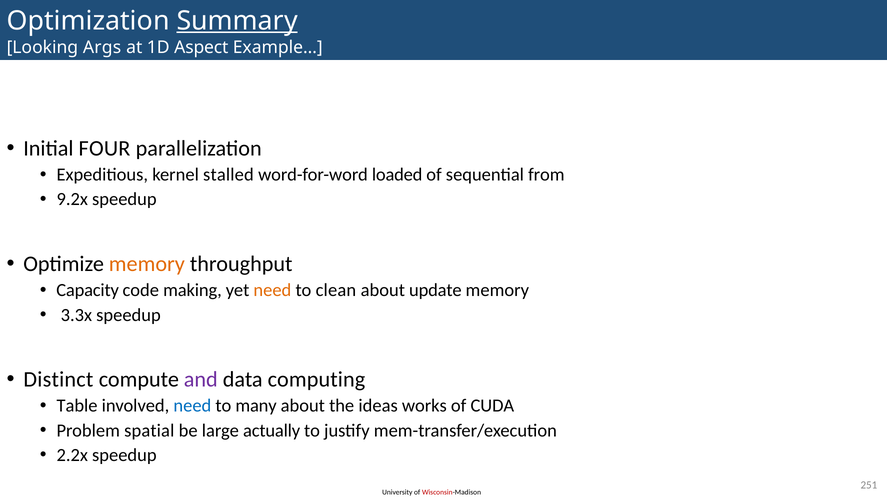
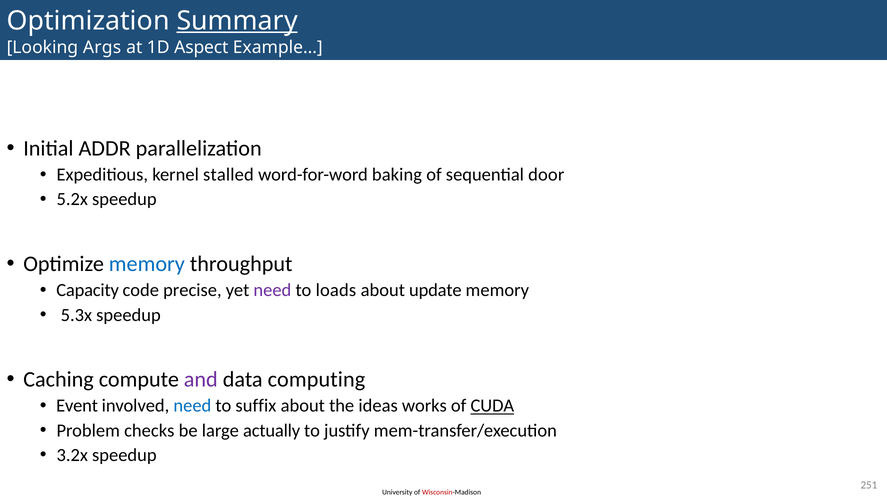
FOUR: FOUR -> ADDR (105, 148)
loaded: loaded -> baking (397, 175)
from: from -> door (546, 175)
9.2x: 9.2x -> 5.2x (72, 199)
memory colour: orange -> blue (147, 264)
making: making -> precise (192, 290)
need colour: orange -> purple (272, 290)
clean: clean -> loads (336, 290)
3.3x: 3.3x -> 5.3x (76, 315)
Distinct: Distinct -> Caching (59, 379)
Table: Table -> Event (77, 406)
many: many -> suffix (256, 406)
CUDA underline: none -> present (492, 406)
spatial: spatial -> checks (149, 430)
2.2x: 2.2x -> 3.2x (72, 455)
